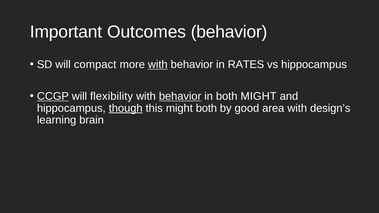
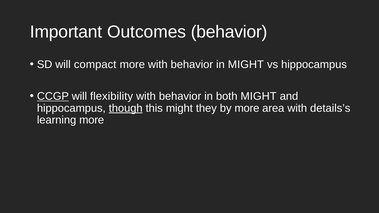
with underline: present -> none (158, 65)
in RATES: RATES -> MIGHT (246, 65)
behavior underline: present -> none (180, 96)
might both: both -> they (206, 108)
by good: good -> more (247, 108)
design’s: design’s -> details’s (330, 108)
learning brain: brain -> more (92, 120)
